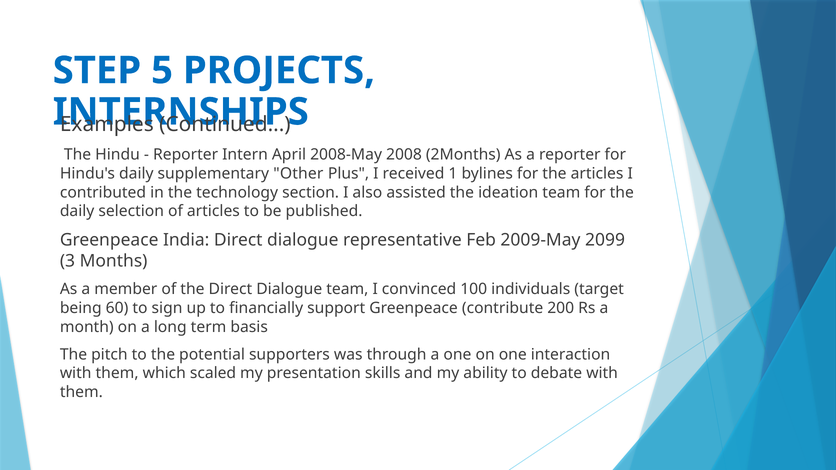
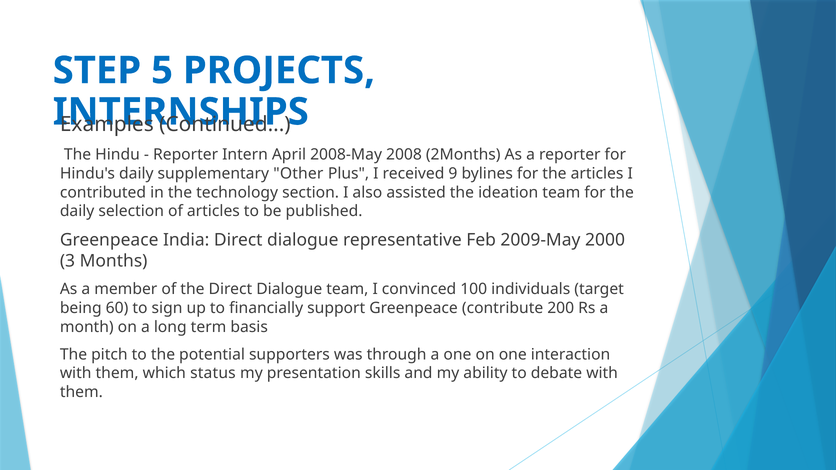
1: 1 -> 9 (453, 174)
2099: 2099 -> 2000 (605, 240)
scaled: scaled -> status (213, 373)
